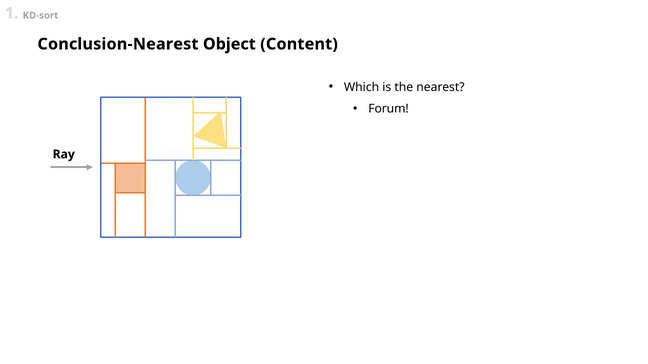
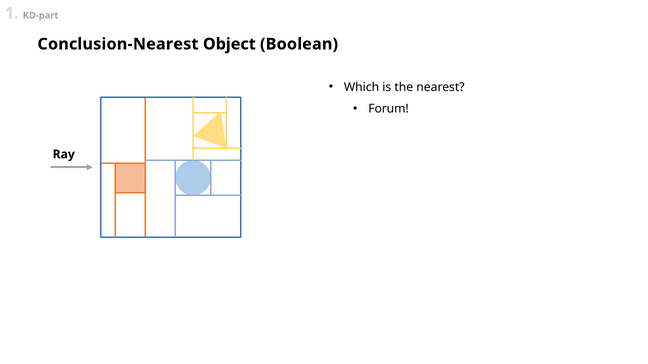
KD-sort: KD-sort -> KD-part (41, 15)
Content: Content -> Boolean (299, 44)
